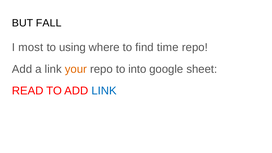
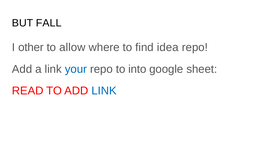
most: most -> other (31, 47)
using: using -> allow (72, 47)
time: time -> idea (168, 47)
your colour: orange -> blue (76, 69)
